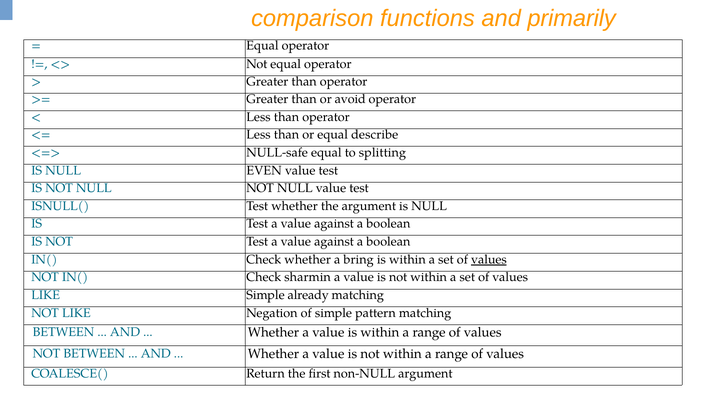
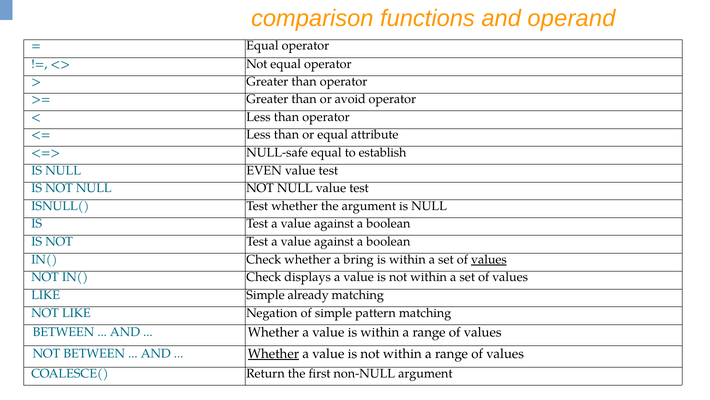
primarily: primarily -> operand (571, 18)
describe: describe -> attribute (375, 135)
splitting: splitting -> establish (383, 152)
sharmin: sharmin -> displays (308, 277)
Whether underline: none -> present (273, 353)
